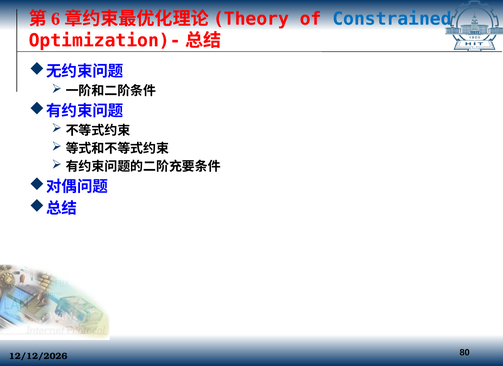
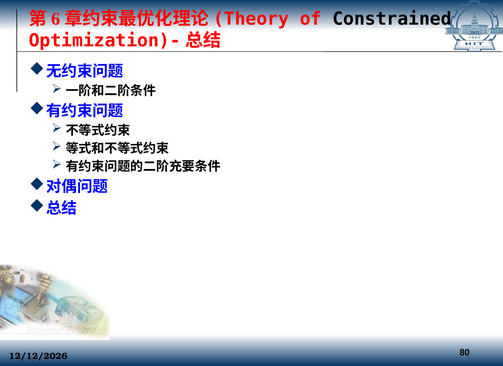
Constrained colour: blue -> black (392, 19)
